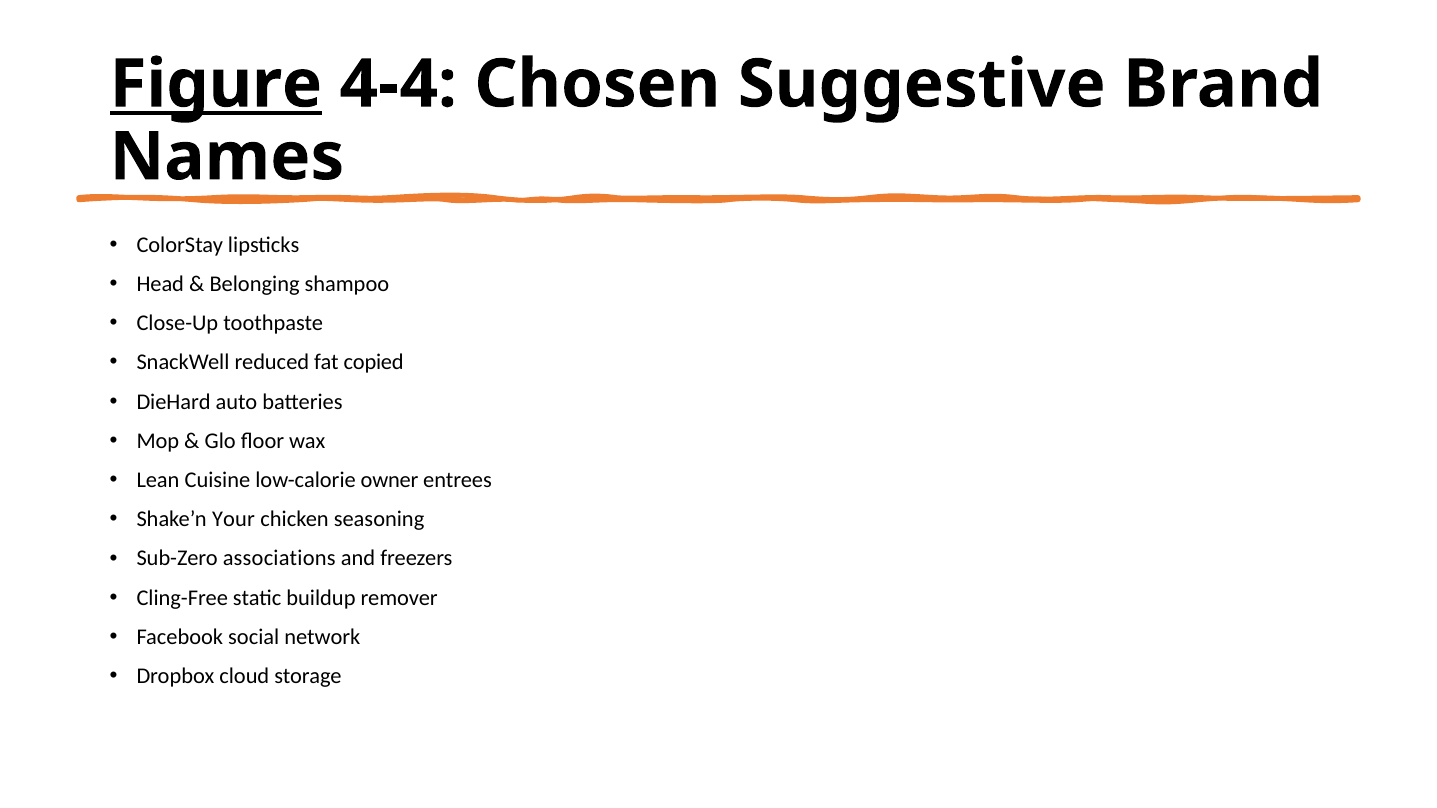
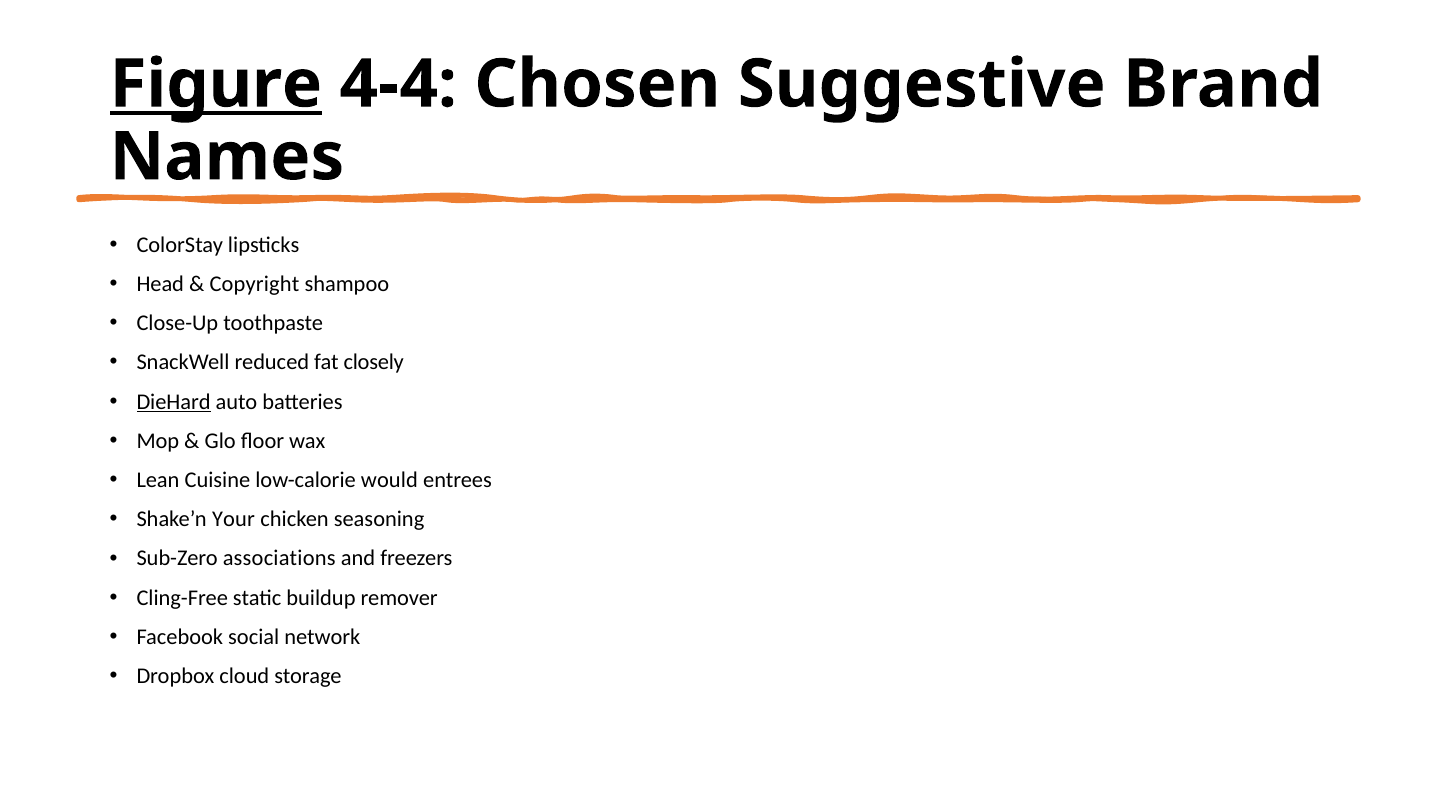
Belonging: Belonging -> Copyright (254, 284)
copied: copied -> closely (374, 363)
DieHard underline: none -> present (174, 402)
owner: owner -> would (389, 480)
